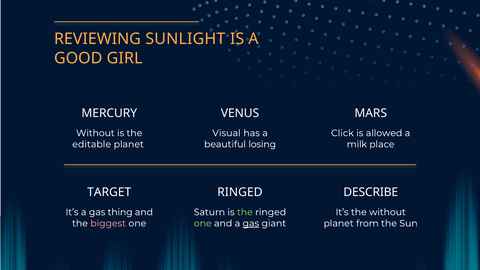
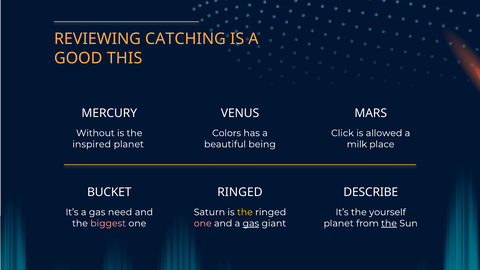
SUNLIGHT: SUNLIGHT -> CATCHING (185, 39)
GIRL: GIRL -> THIS (125, 58)
Visual: Visual -> Colors (227, 133)
editable: editable -> inspired (92, 144)
losing: losing -> being (262, 144)
TARGET: TARGET -> BUCKET (109, 192)
thing: thing -> need (120, 212)
the colour: light green -> yellow (245, 212)
the without: without -> yourself (387, 212)
one colour: light green -> pink (203, 223)
the underline: none -> present (389, 223)
